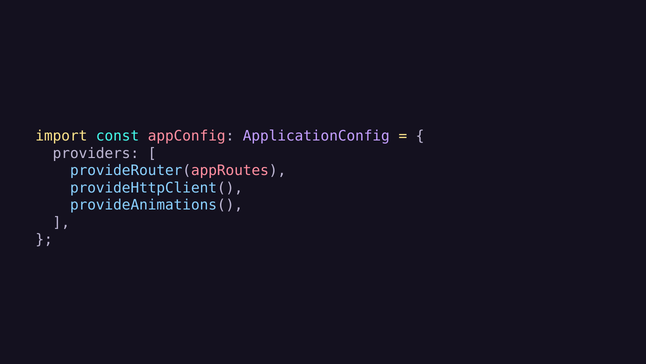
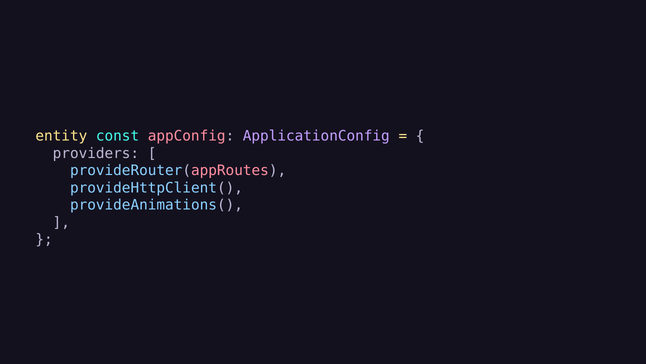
import: import -> entity (61, 136)
